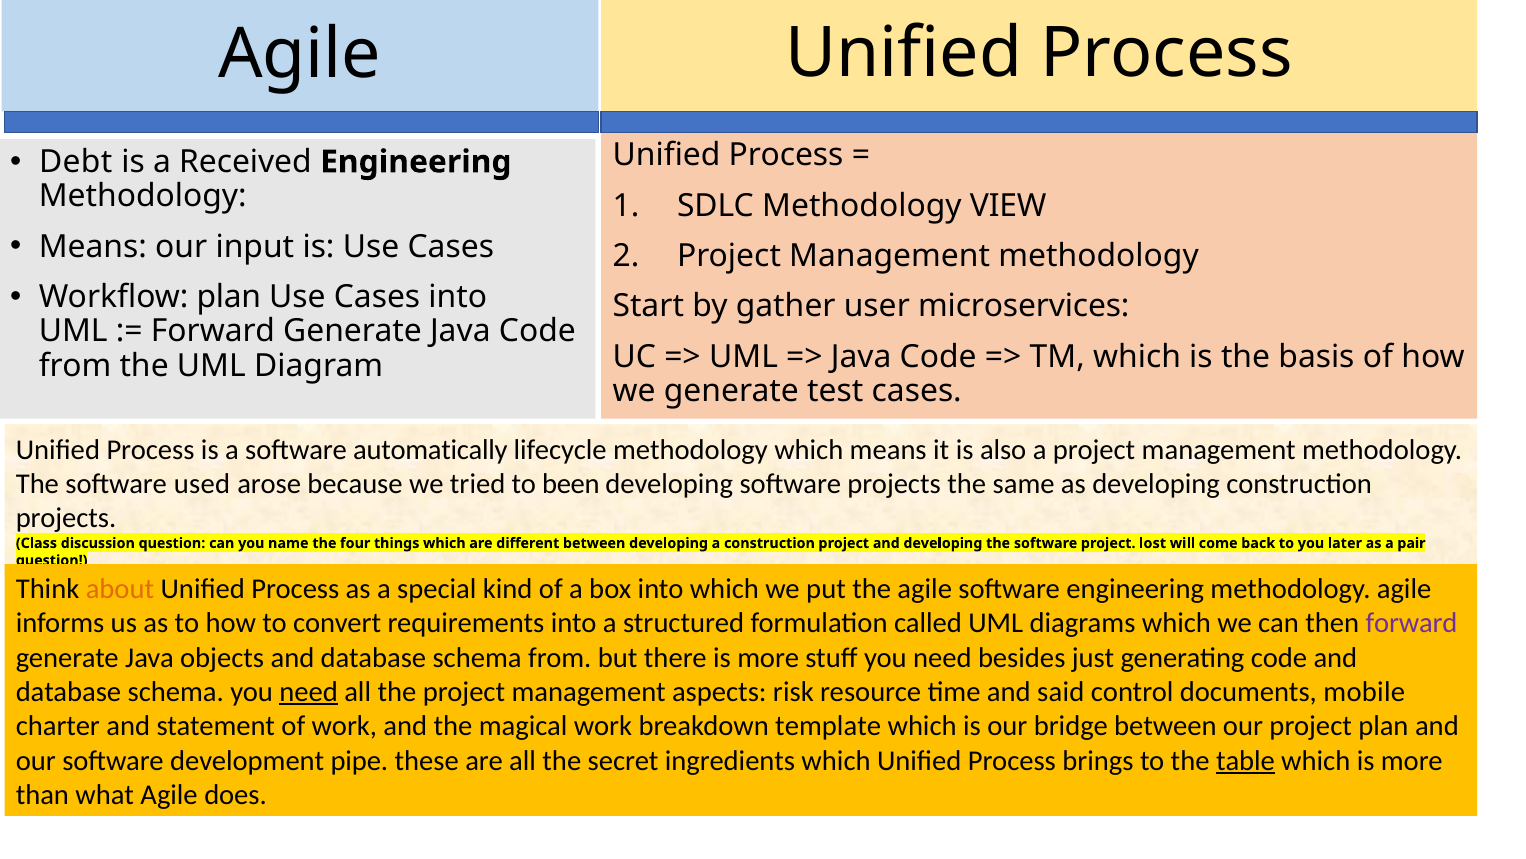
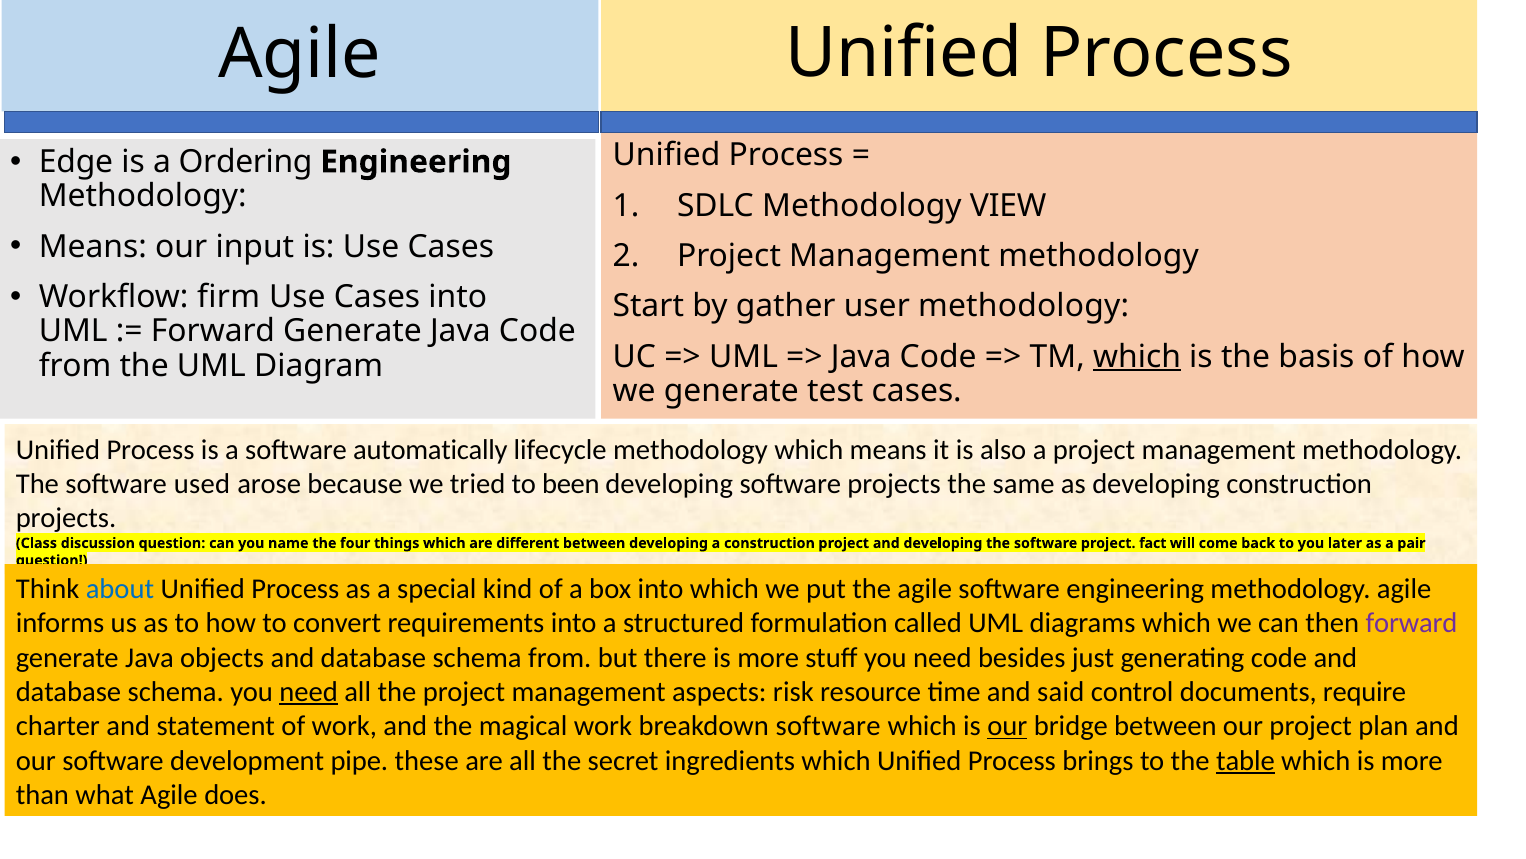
Debt: Debt -> Edge (76, 162)
Received: Received -> Ordering (246, 162)
Workflow plan: plan -> firm (229, 297)
user microservices: microservices -> methodology (1024, 306)
which underline: none -> present (1137, 356)
lost: lost -> fact (1153, 543)
about colour: orange -> blue (120, 588)
mobile: mobile -> require (1365, 691)
breakdown template: template -> software (828, 726)
our underline: none -> present (1007, 726)
